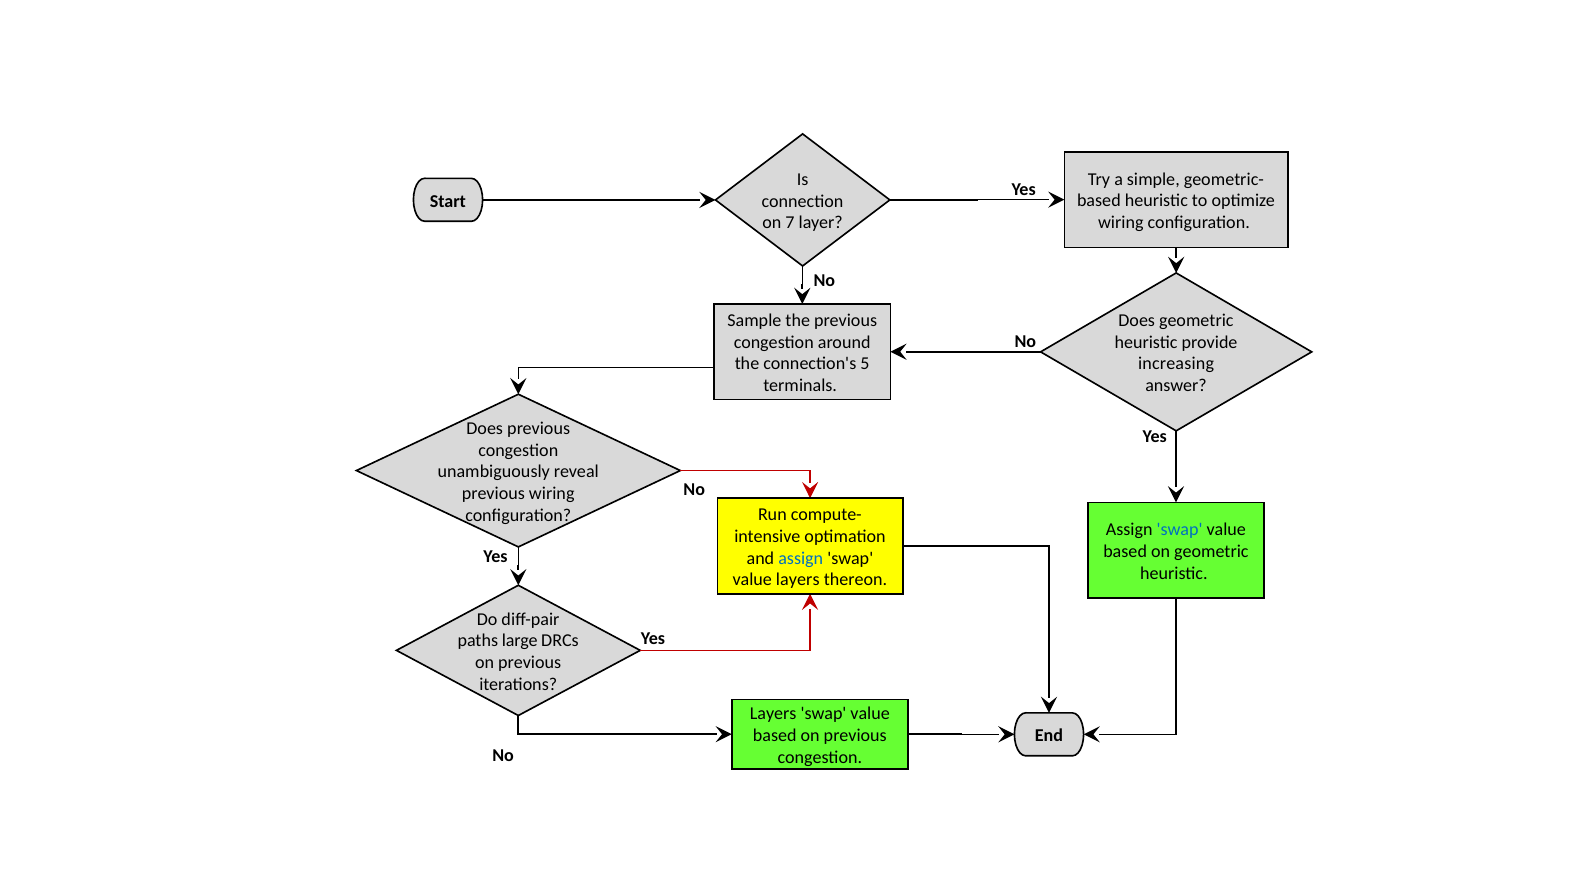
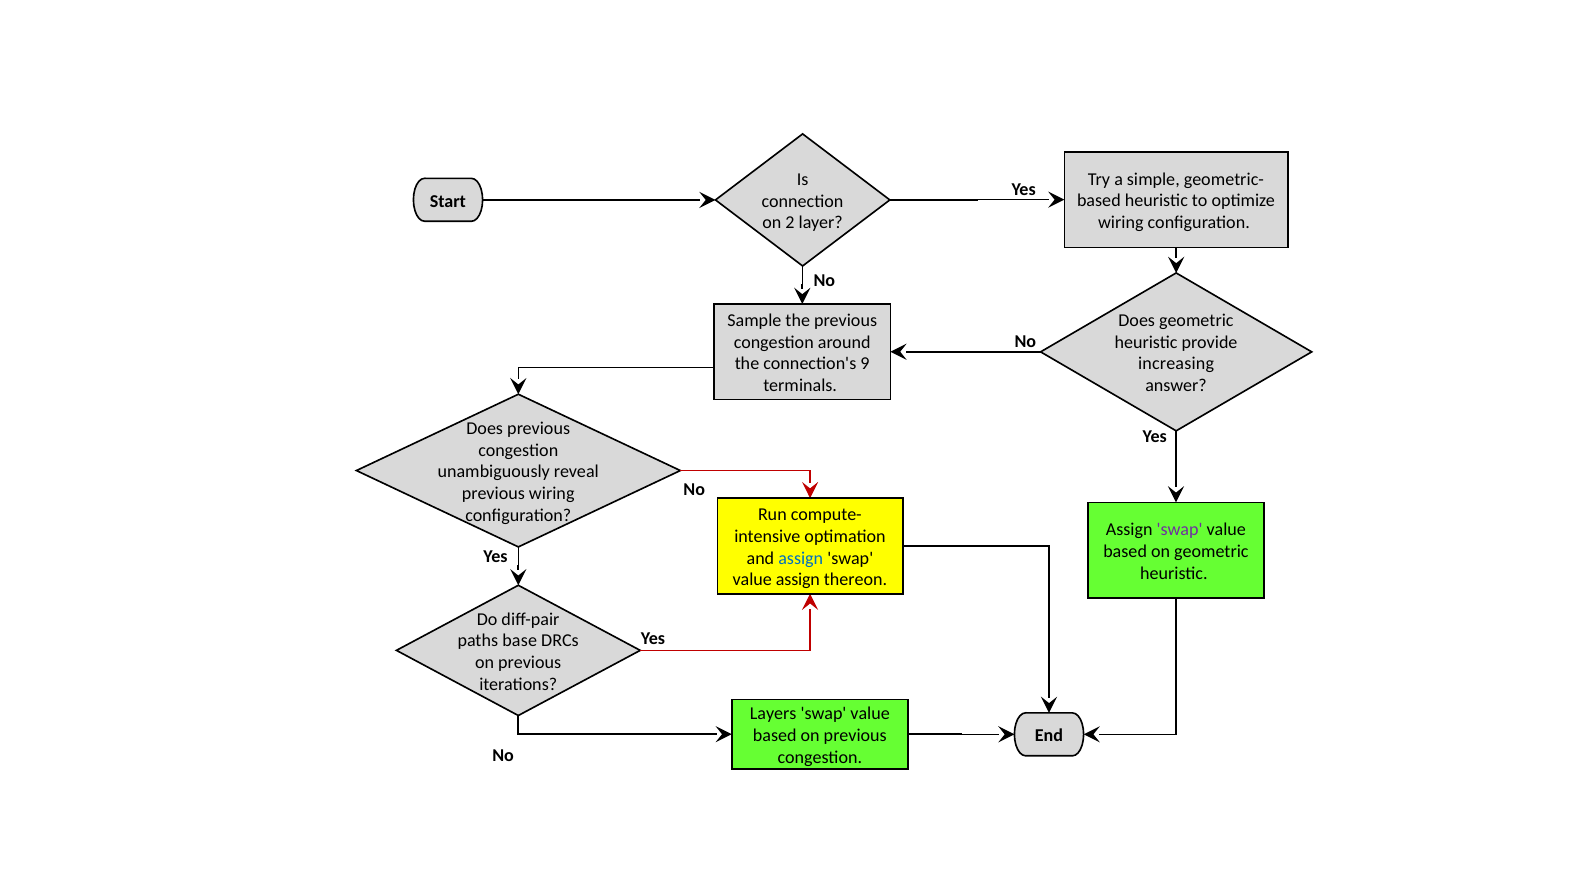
7: 7 -> 2 (790, 223)
5: 5 -> 9 (865, 364)
swap colour: blue -> purple (1180, 529)
value layers: layers -> assign (798, 579)
large: large -> base (520, 640)
